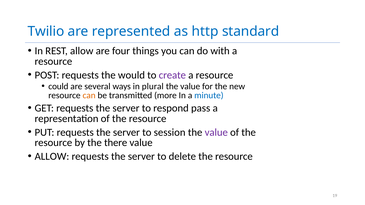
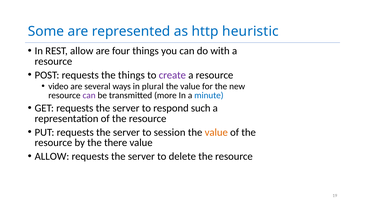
Twilio: Twilio -> Some (46, 31)
standard: standard -> heuristic (251, 31)
the would: would -> things (131, 75)
could: could -> video (58, 87)
can colour: orange -> purple (89, 95)
pass: pass -> such (201, 108)
value colour: purple -> orange (216, 133)
